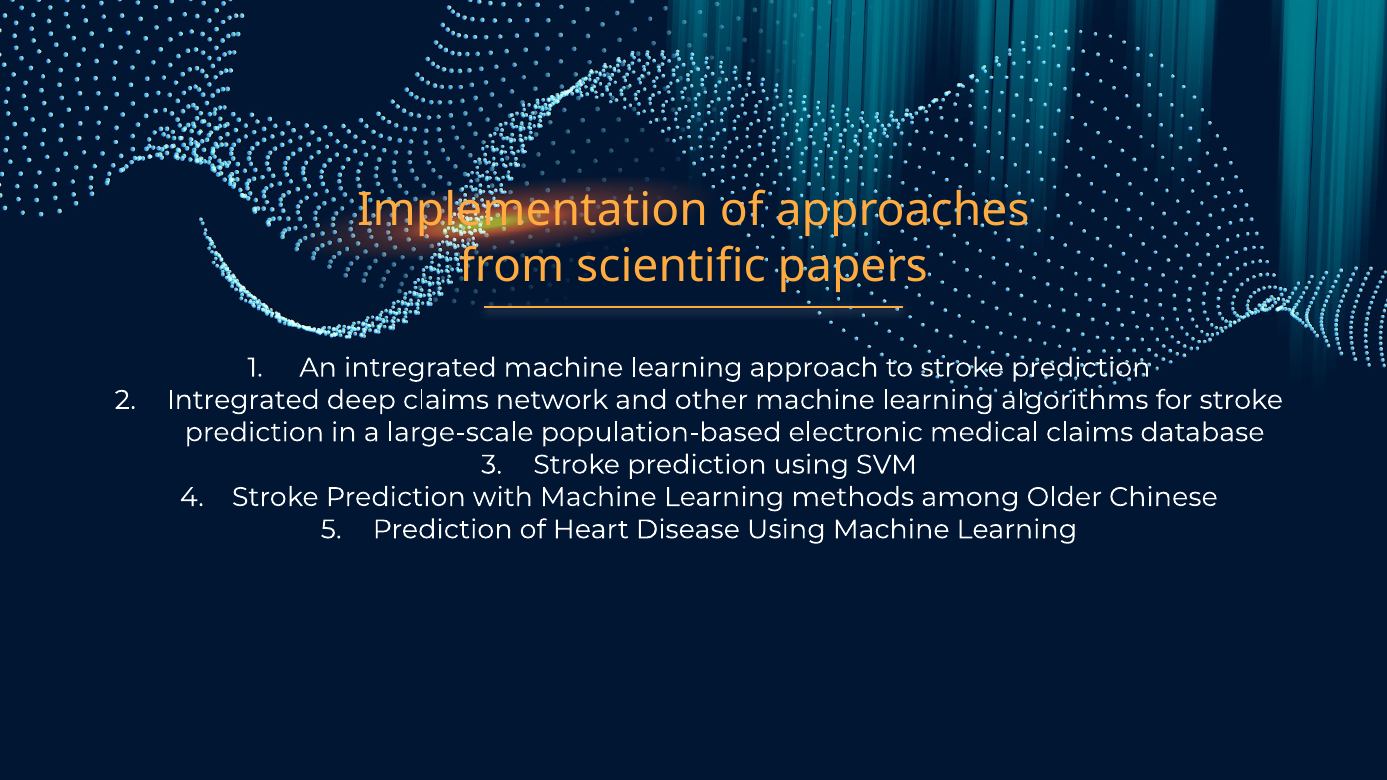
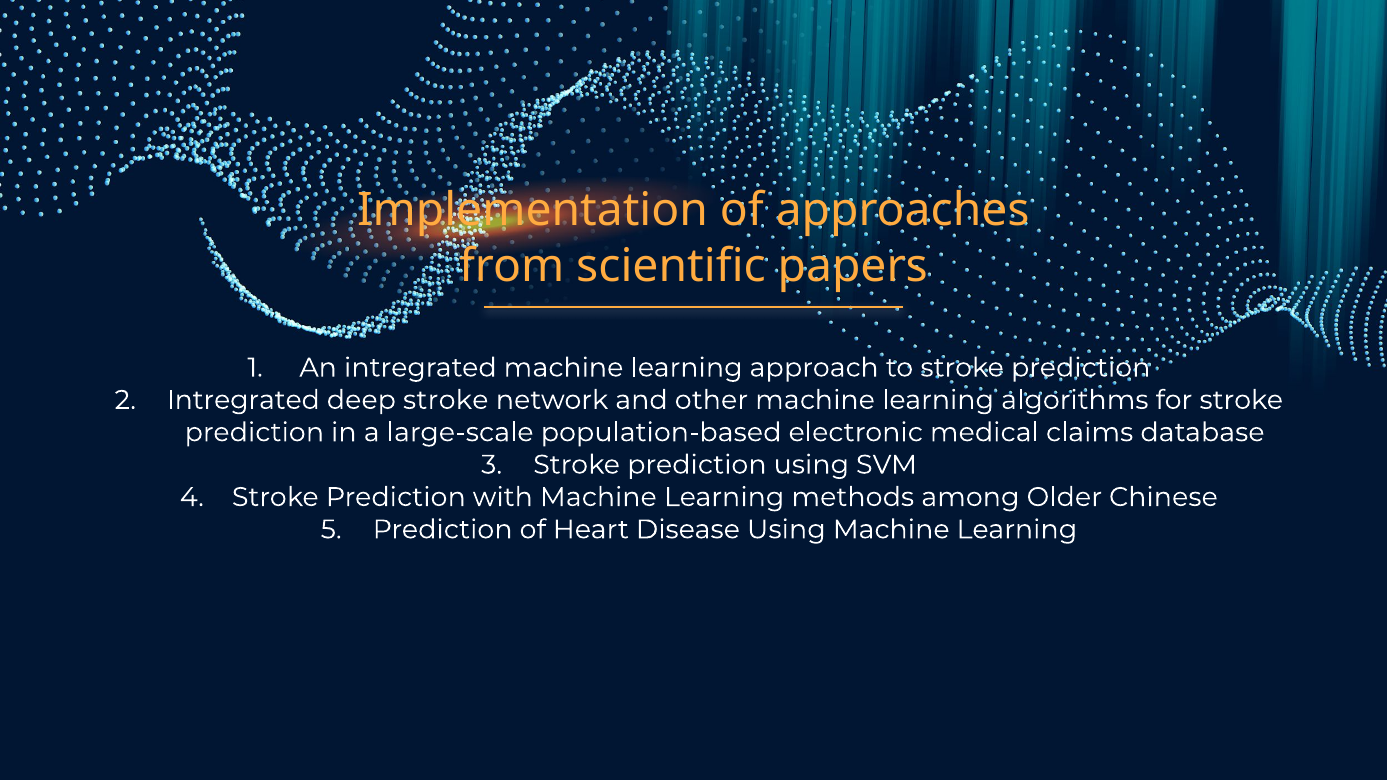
deep claims: claims -> stroke (446, 400)
